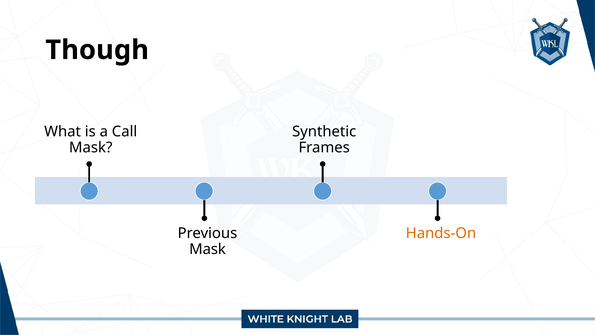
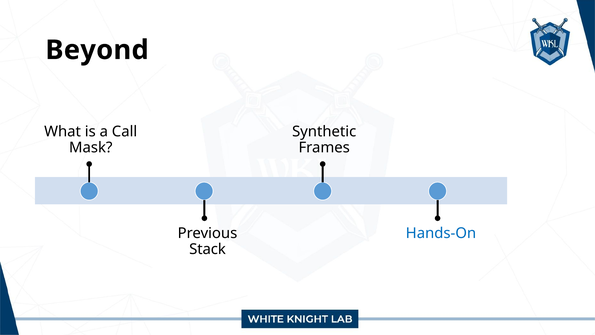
Though: Though -> Beyond (97, 50)
Hands-On colour: orange -> blue (441, 233)
Mask: Mask -> Stack (208, 249)
